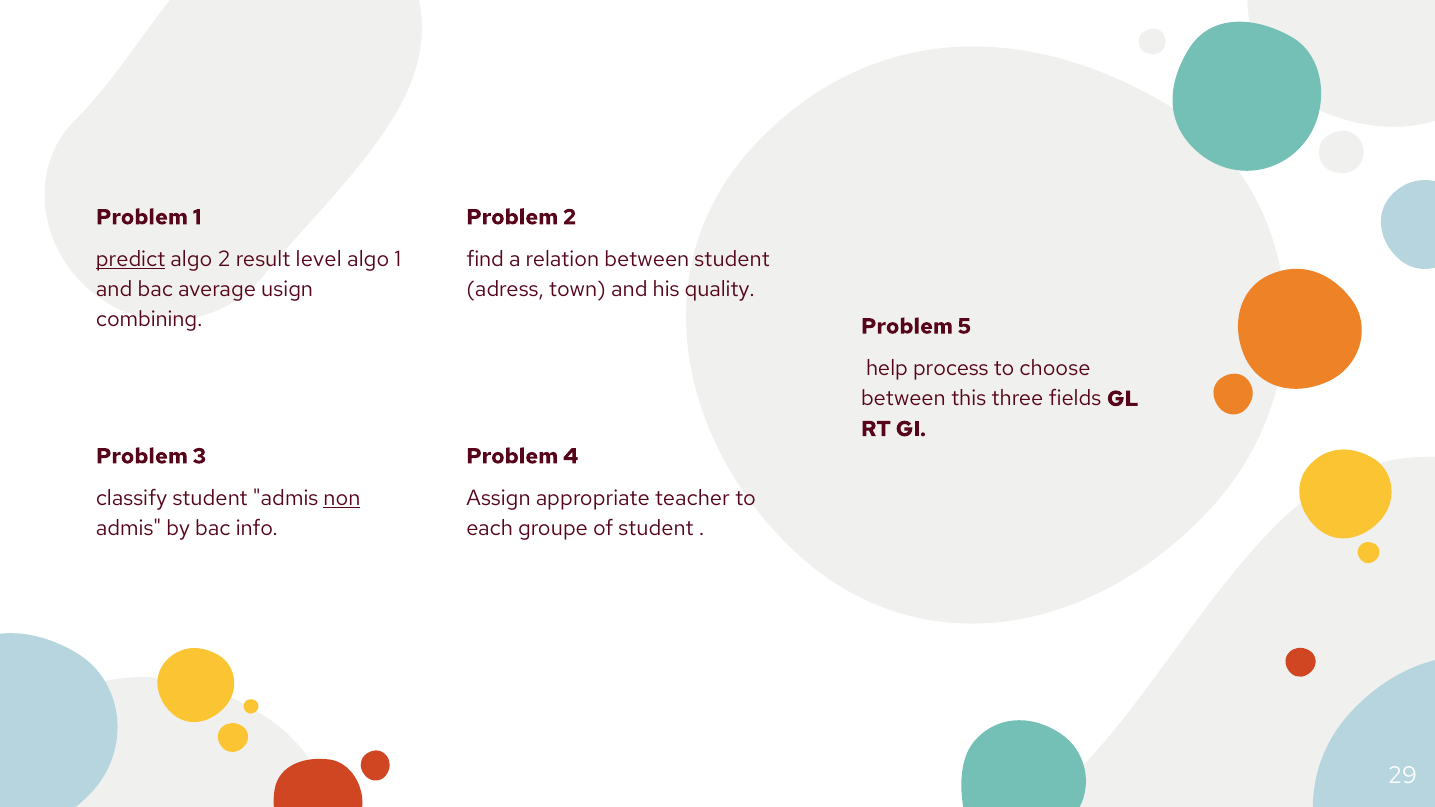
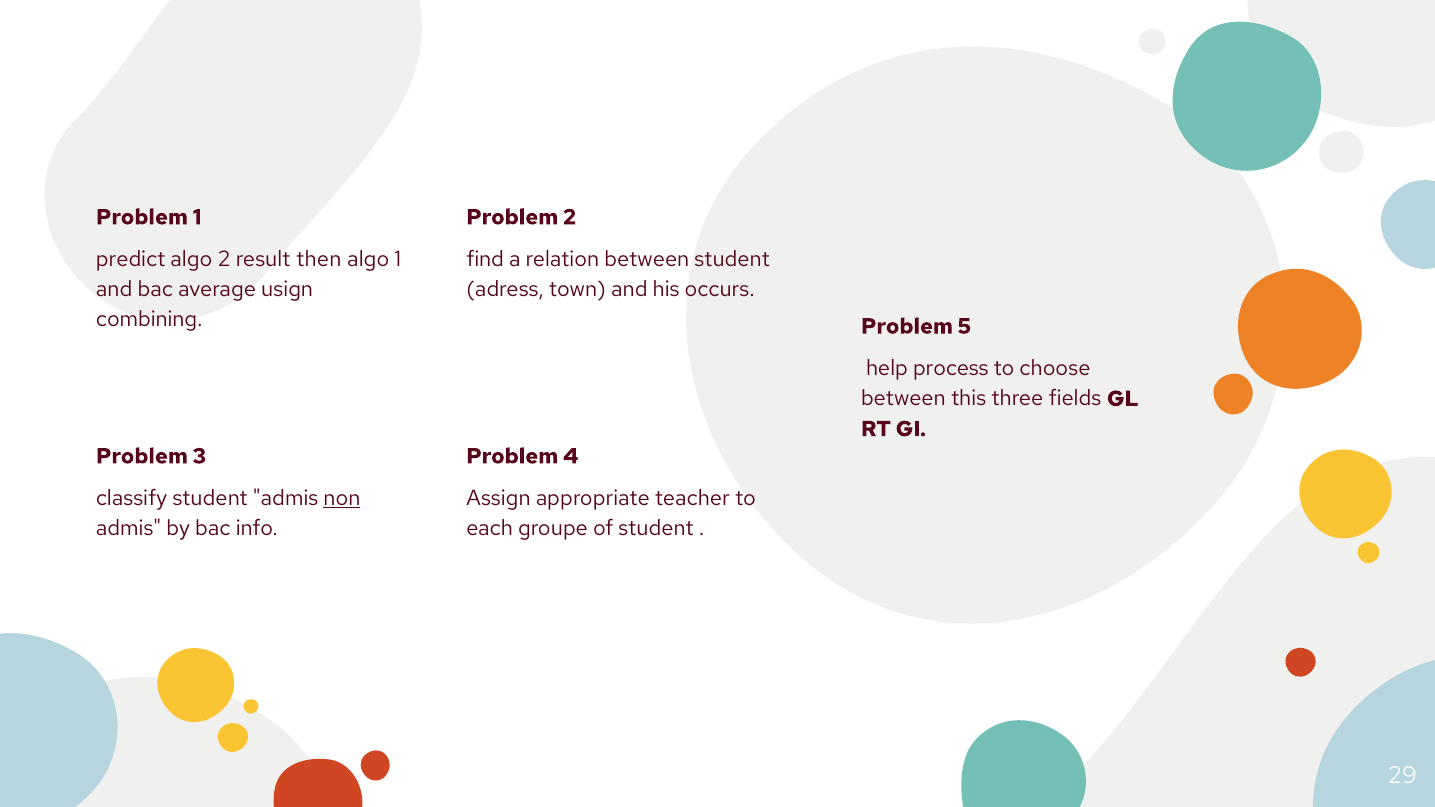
predict underline: present -> none (131, 259)
level: level -> then (319, 259)
quality: quality -> occurs (720, 290)
